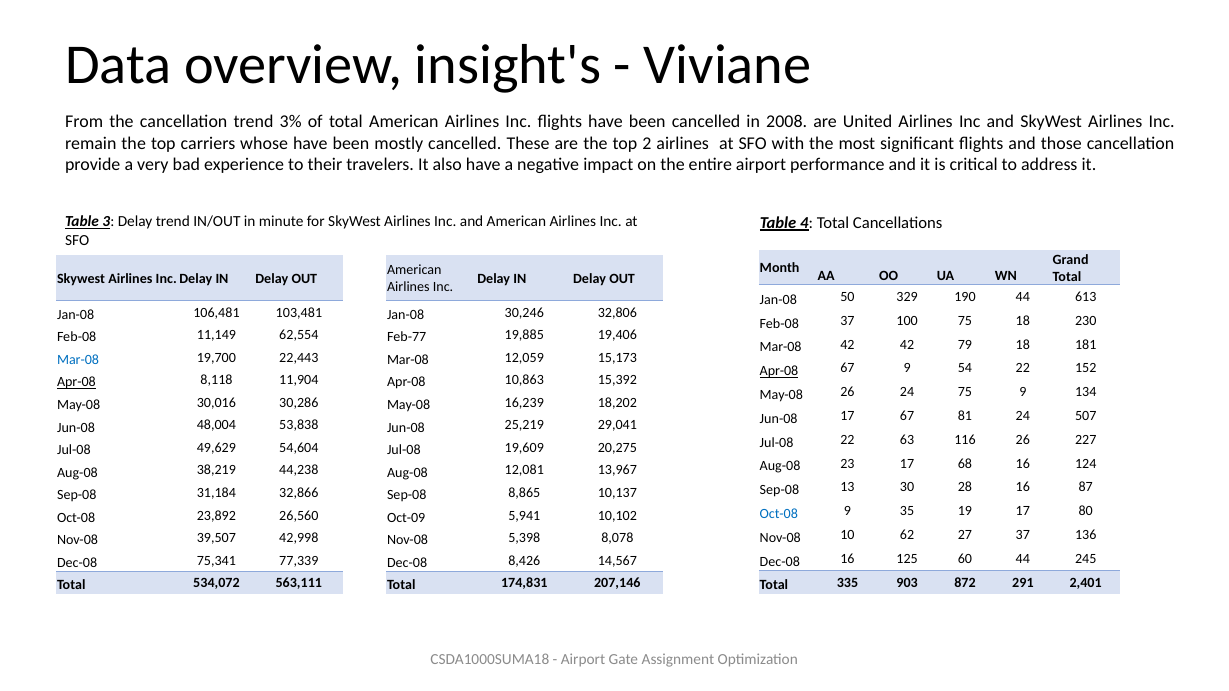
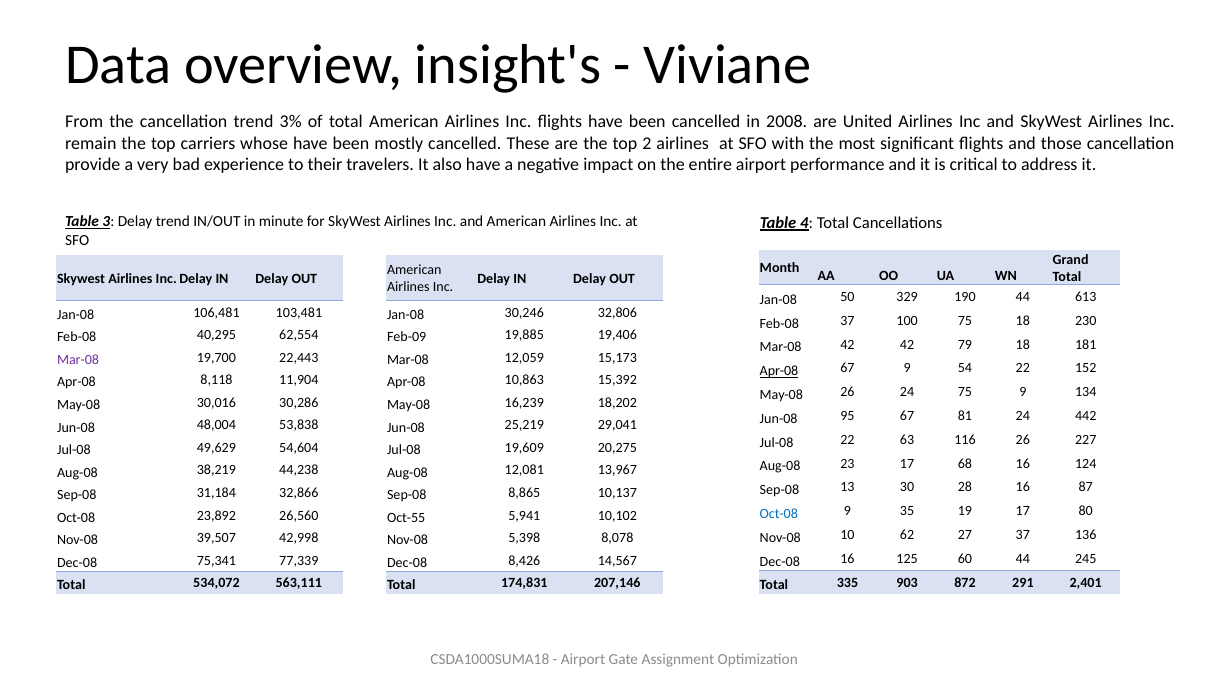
11,149: 11,149 -> 40,295 (216, 335)
Feb-77: Feb-77 -> Feb-09 (407, 337)
Mar-08 colour: blue -> purple (78, 360)
Apr-08 underline: present -> none (76, 382)
Jun-08 17: 17 -> 95 (847, 416)
507: 507 -> 442 (1086, 416)
Oct-09: Oct-09 -> Oct-55 (406, 518)
